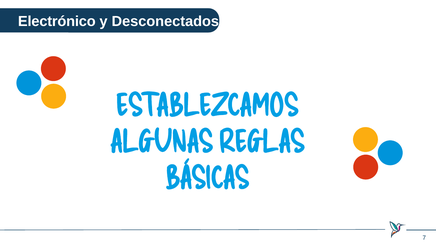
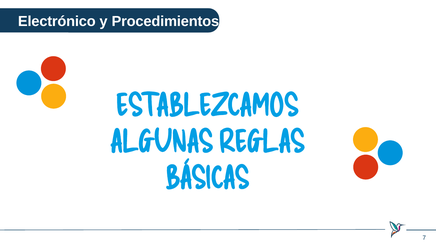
Desconectados: Desconectados -> Procedimientos (165, 21)
